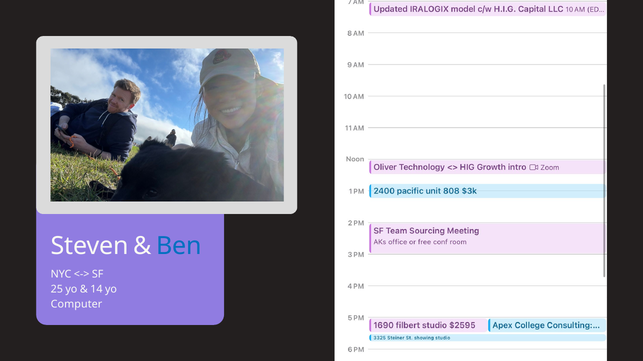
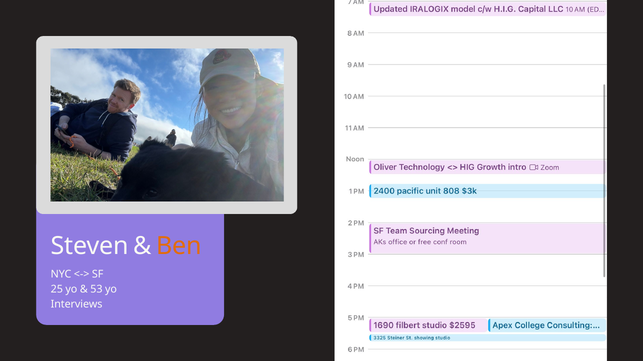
Ben colour: blue -> orange (179, 246)
14: 14 -> 53 (96, 290)
Computer: Computer -> Interviews (77, 305)
